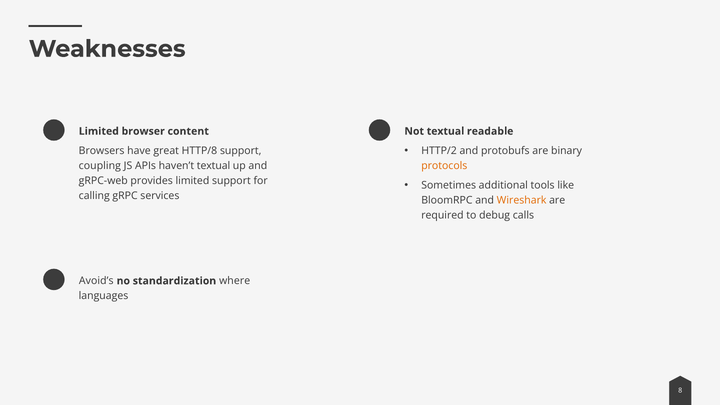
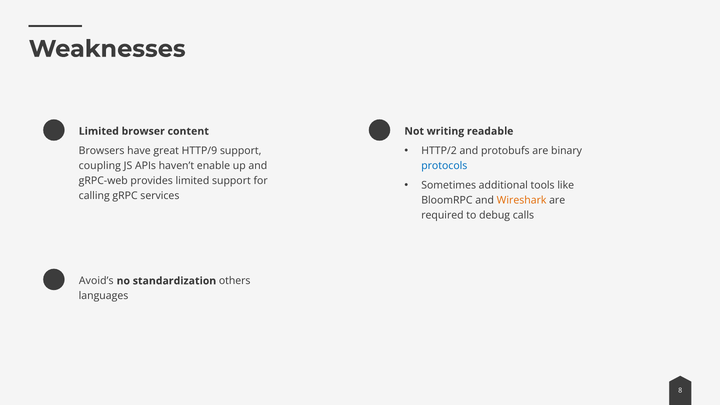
Not textual: textual -> writing (445, 131)
HTTP/8: HTTP/8 -> HTTP/9 (199, 151)
haven’t textual: textual -> enable (213, 166)
protocols colour: orange -> blue (444, 166)
where: where -> others (235, 281)
